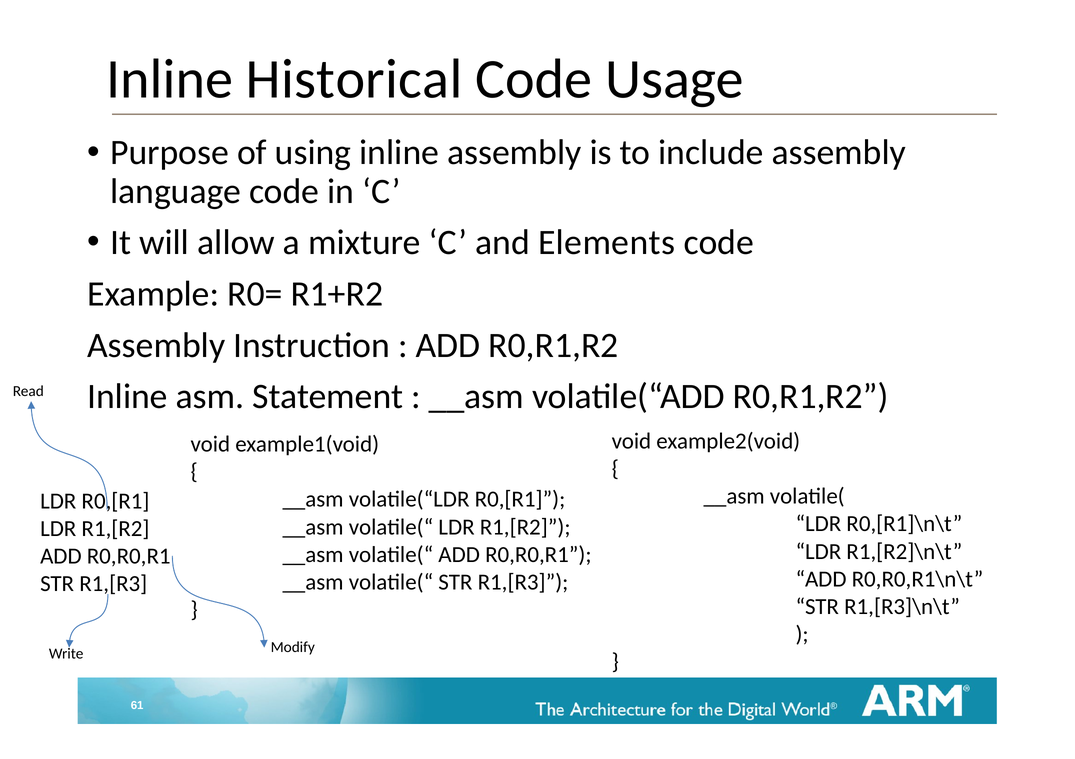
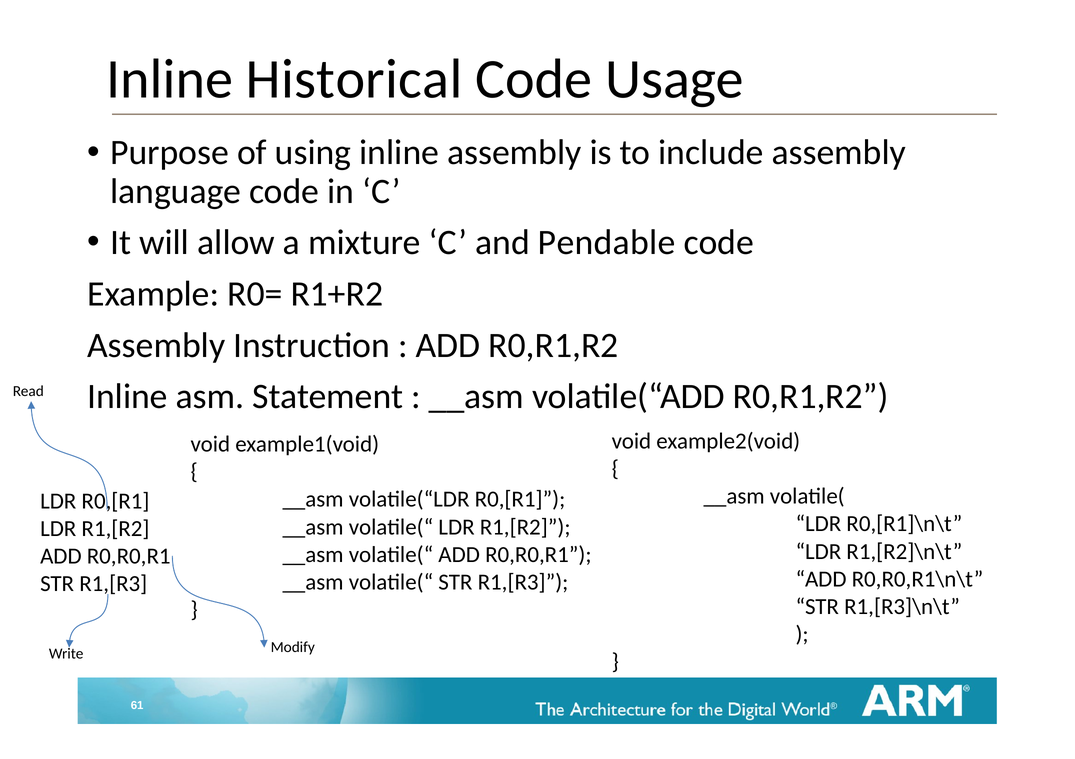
Elements: Elements -> Pendable (607, 243)
